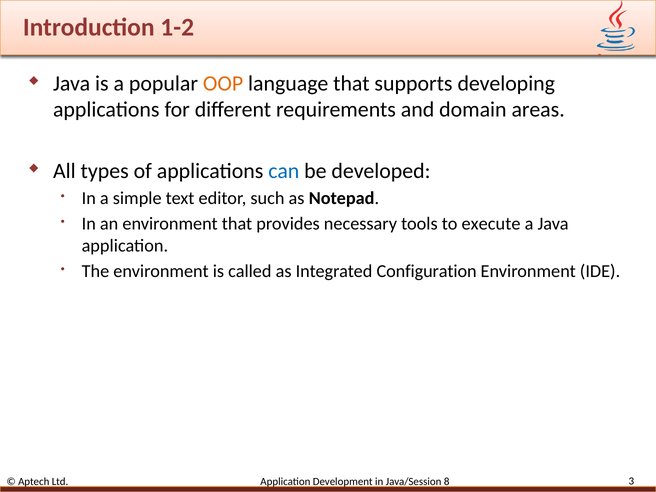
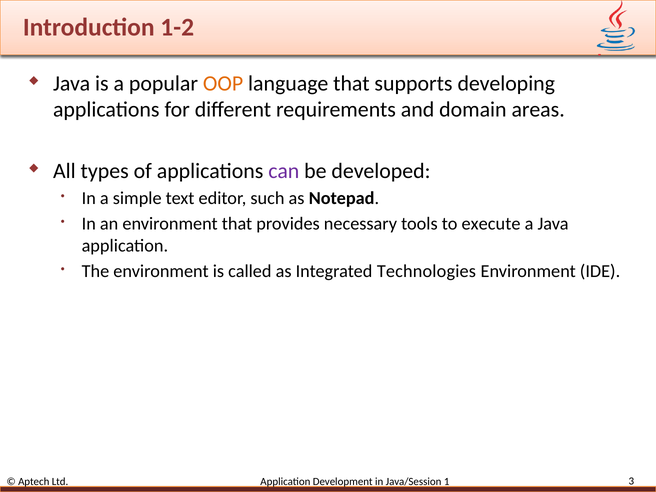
can colour: blue -> purple (284, 171)
Configuration: Configuration -> Technologies (426, 271)
8: 8 -> 1 (447, 482)
